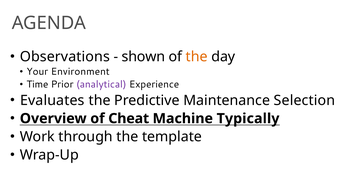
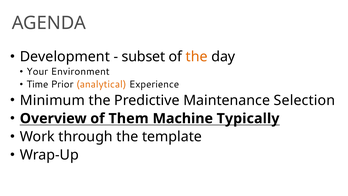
Observations: Observations -> Development (65, 57)
shown: shown -> subset (143, 57)
analytical colour: purple -> orange (101, 84)
Evaluates: Evaluates -> Minimum (52, 100)
Cheat: Cheat -> Them (129, 118)
